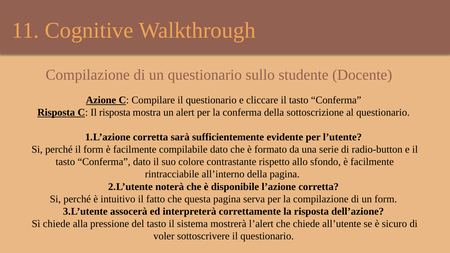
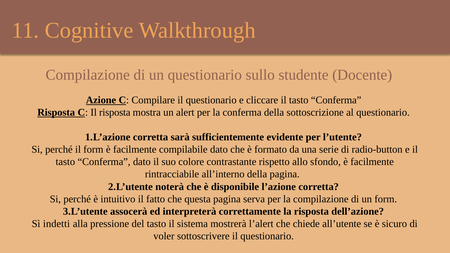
Sì chiede: chiede -> indetti (57, 224)
